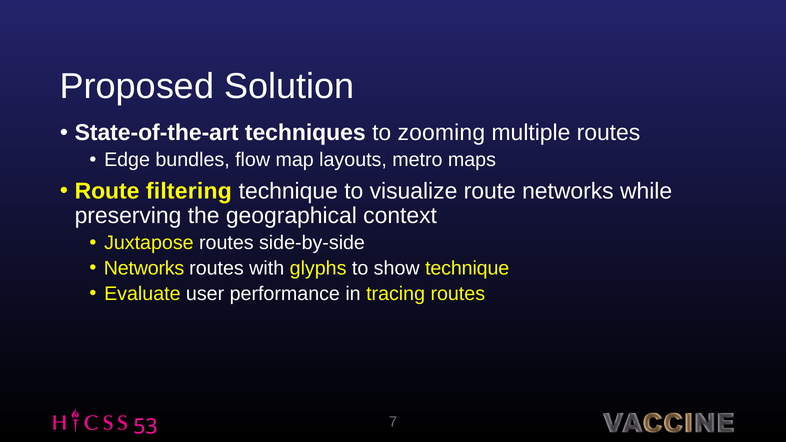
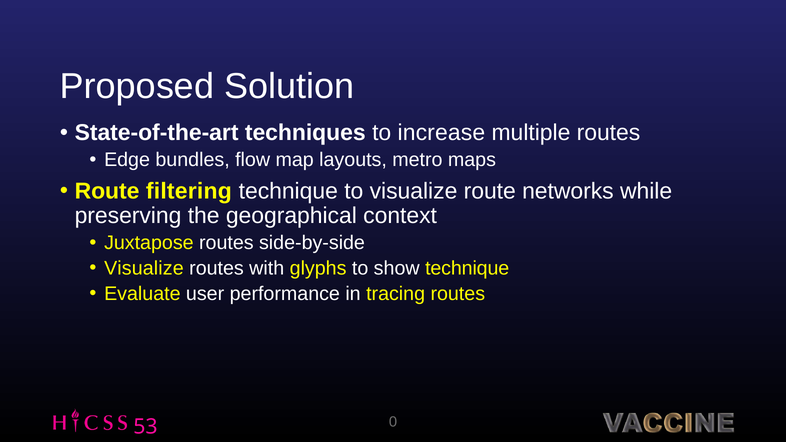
zooming: zooming -> increase (441, 133)
Networks: Networks -> Visualize (144, 268)
7: 7 -> 0 (393, 422)
